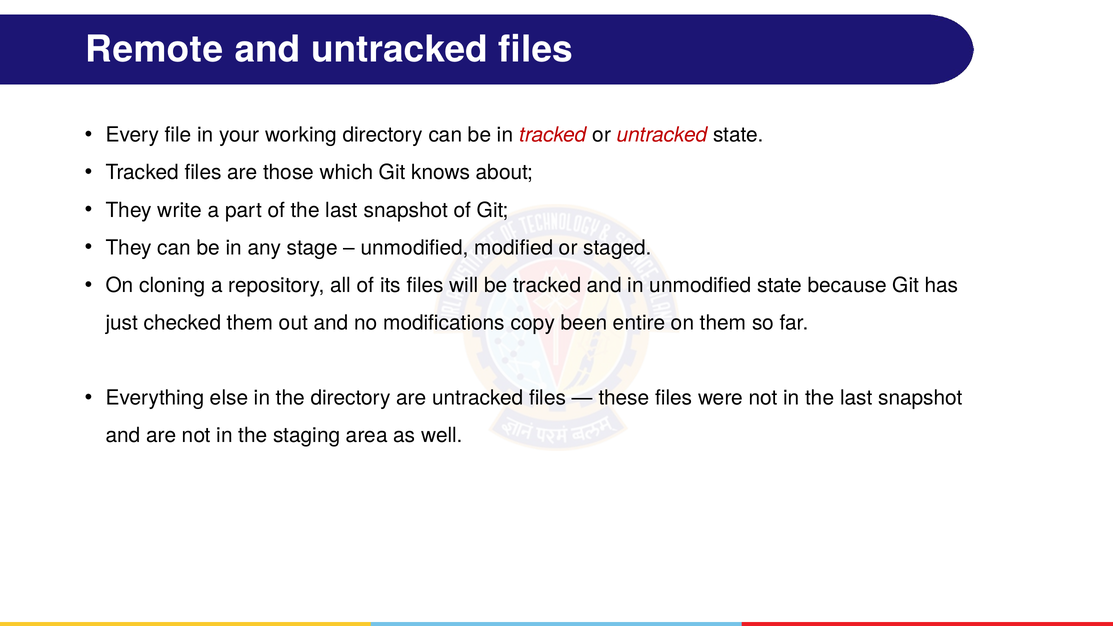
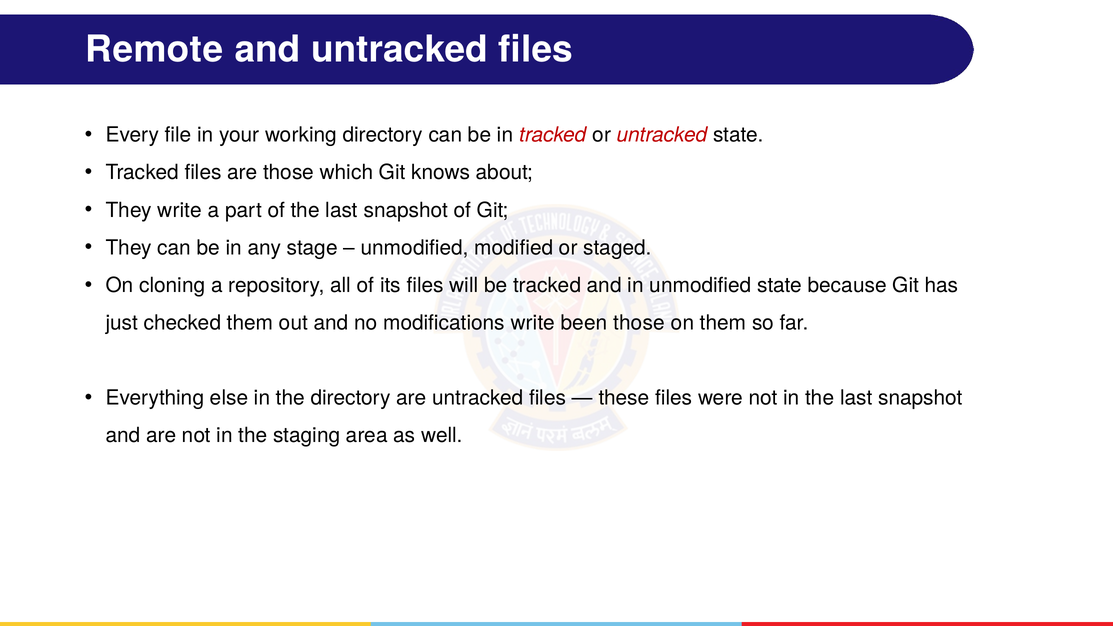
modifications copy: copy -> write (533, 323)
been entire: entire -> those (639, 323)
